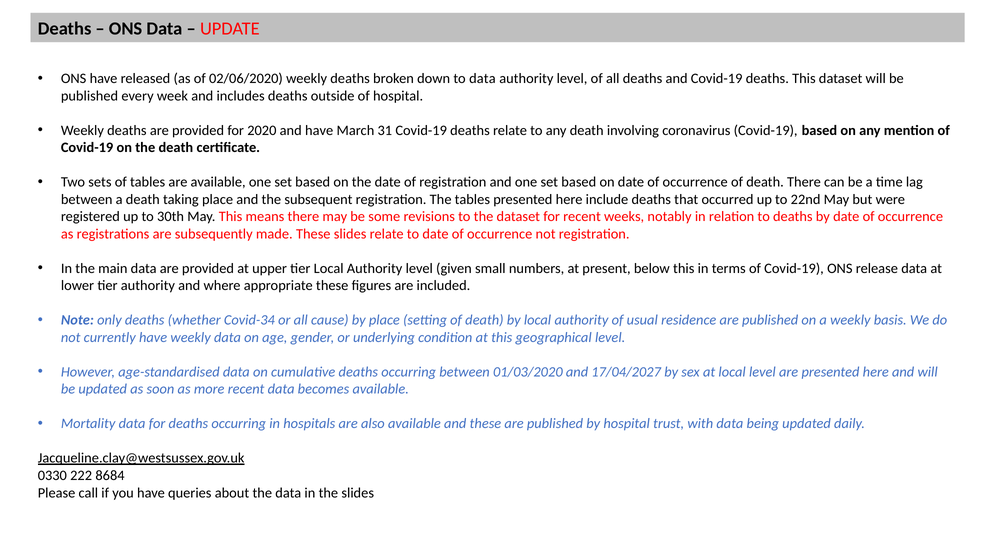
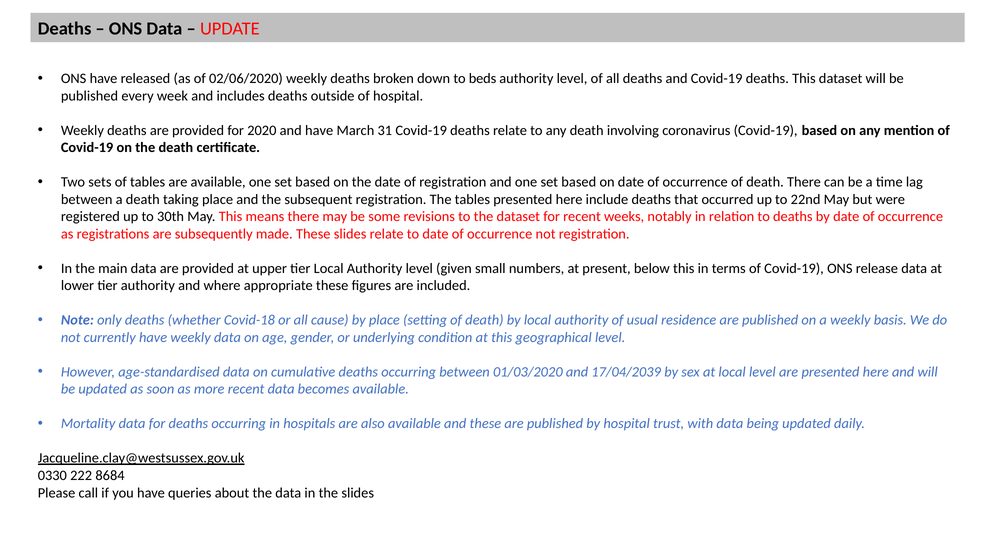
to data: data -> beds (483, 79)
Covid-34: Covid-34 -> Covid-18 (249, 320)
17/04/2027: 17/04/2027 -> 17/04/2039 (626, 372)
